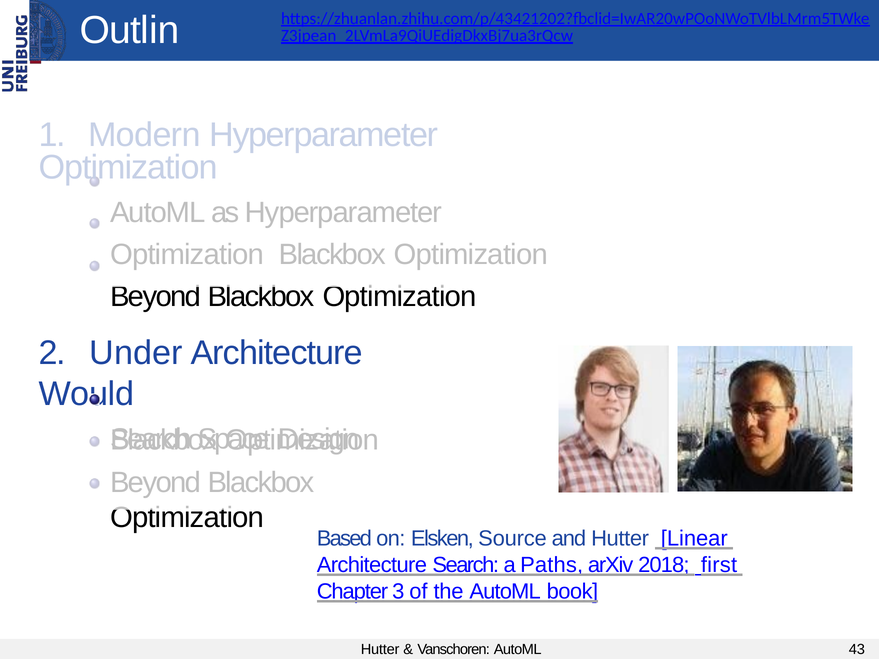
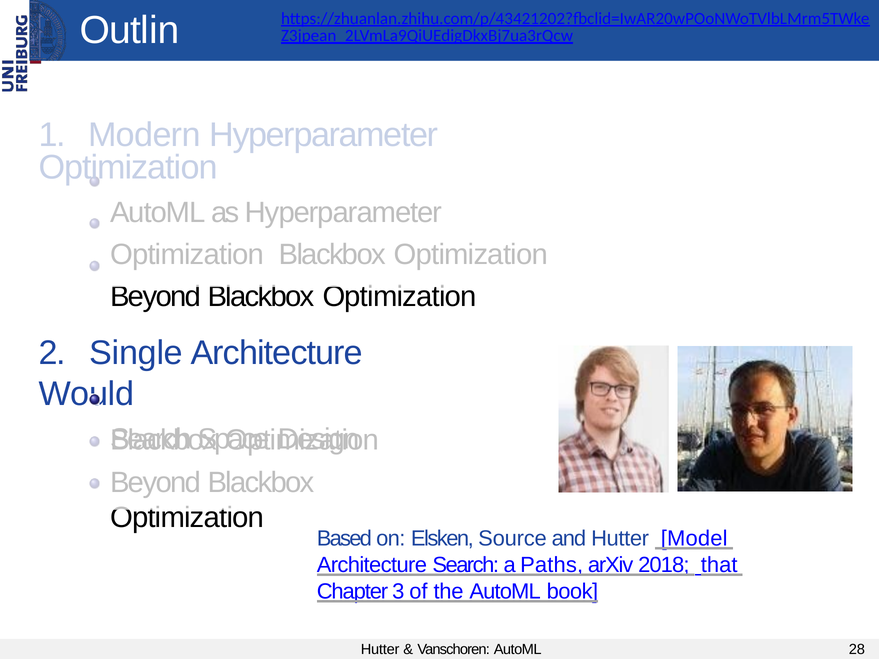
Under: Under -> Single (136, 353)
Linear: Linear -> Model (694, 539)
first: first -> that (719, 565)
43: 43 -> 28 (857, 649)
